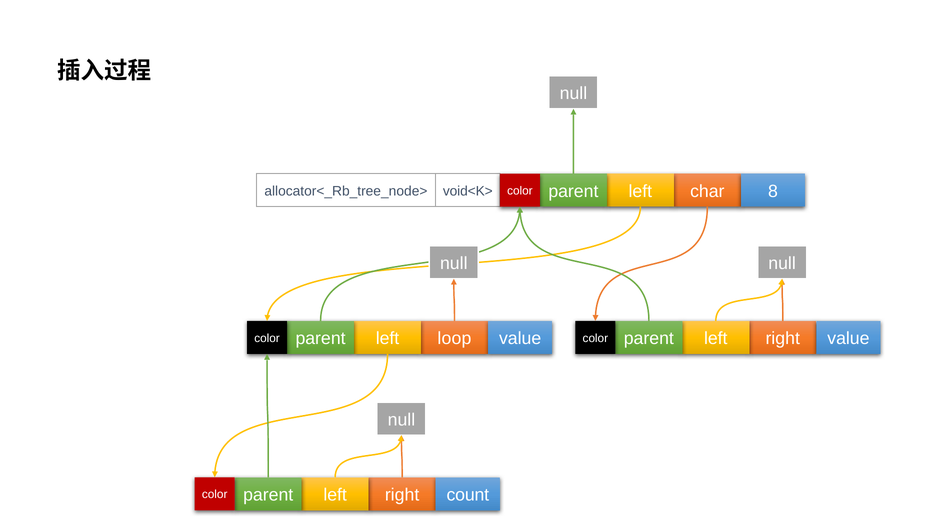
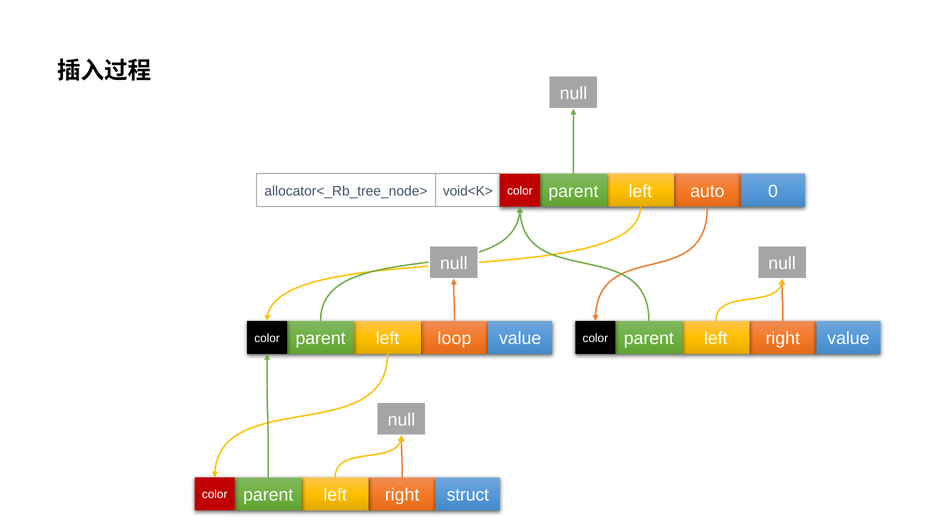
char: char -> auto (707, 192)
8: 8 -> 0 (773, 192)
count: count -> struct (468, 495)
